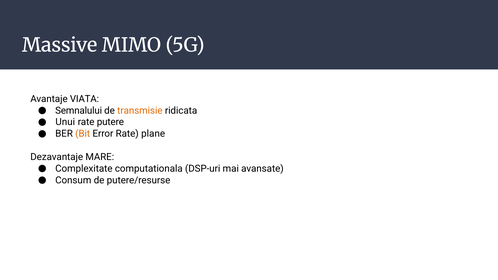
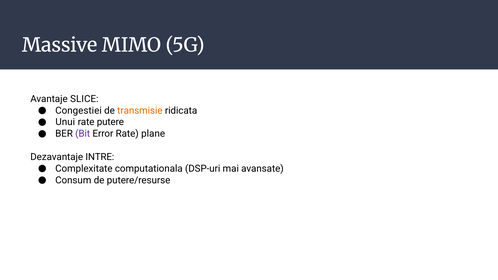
VIATA: VIATA -> SLICE (84, 99)
Semnalului: Semnalului -> Congestiei (79, 111)
Bit colour: orange -> purple (83, 134)
MARE: MARE -> INTRE (100, 157)
